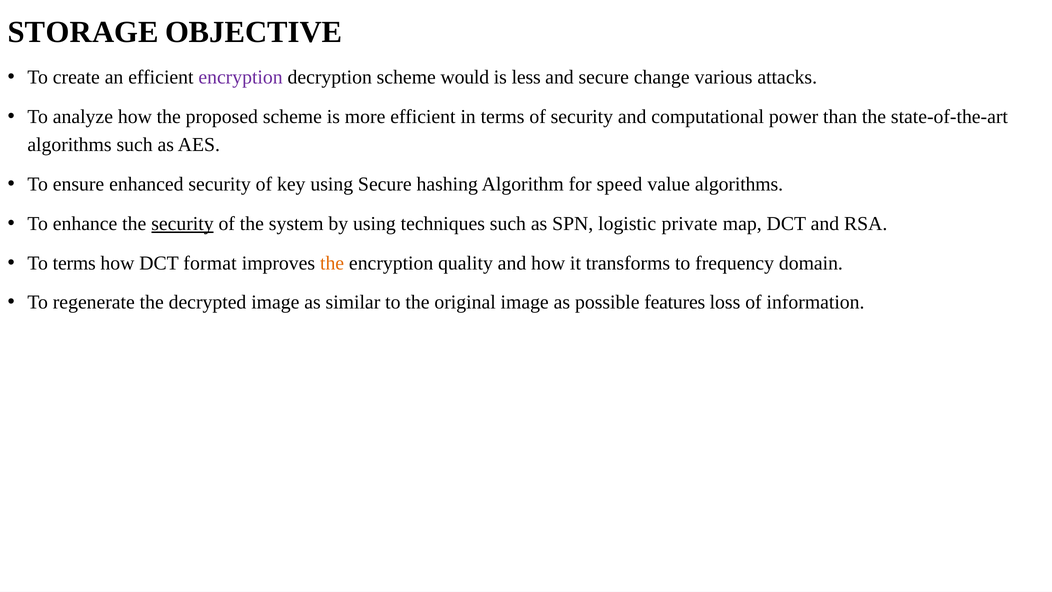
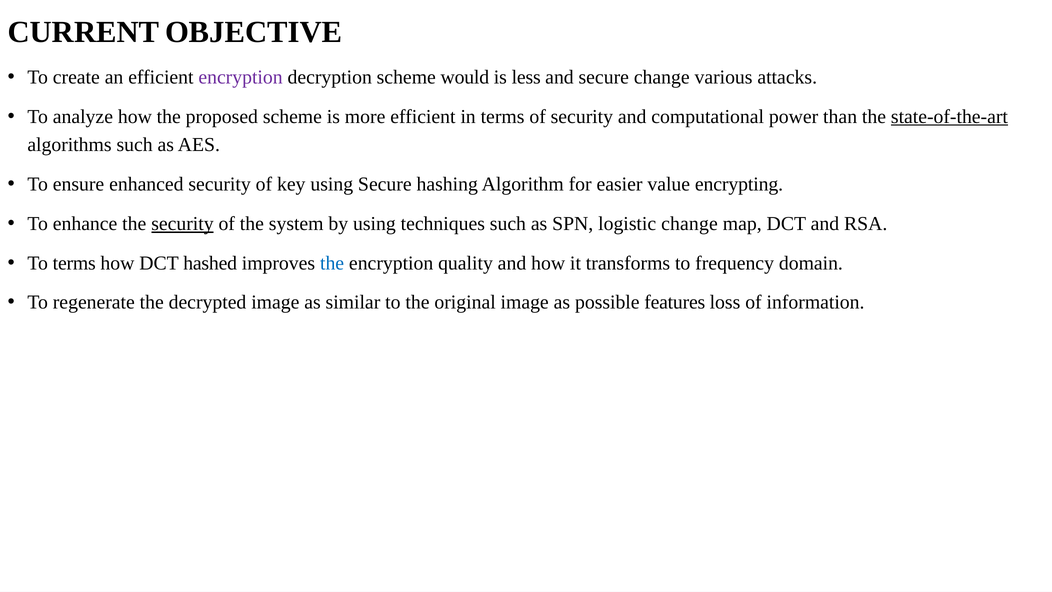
STORAGE: STORAGE -> CURRENT (83, 32)
state-of-the-art underline: none -> present (949, 116)
speed: speed -> easier (620, 184)
value algorithms: algorithms -> encrypting (739, 184)
logistic private: private -> change (689, 224)
format: format -> hashed (210, 263)
the colour: orange -> blue (332, 263)
